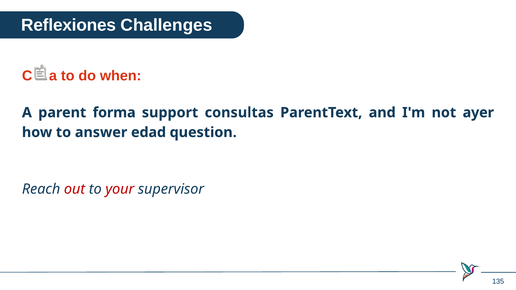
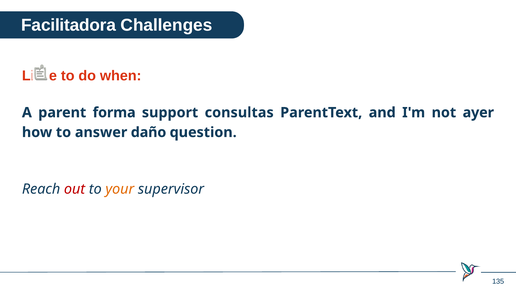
Reflexiones: Reflexiones -> Facilitadora (69, 25)
Cada: Cada -> Libre (39, 76)
edad: edad -> daño (149, 132)
your colour: red -> orange (120, 189)
